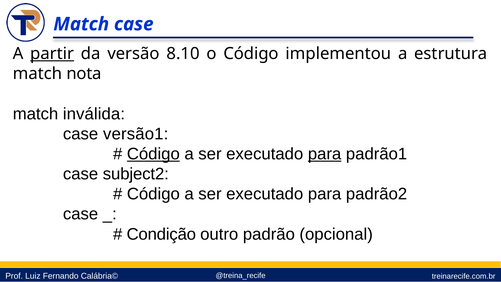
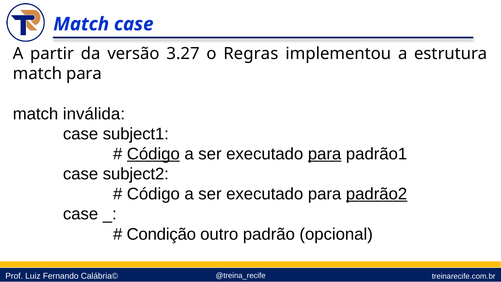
partir underline: present -> none (52, 54)
8.10: 8.10 -> 3.27 (183, 54)
o Código: Código -> Regras (251, 54)
match nota: nota -> para (84, 74)
versão1: versão1 -> subject1 (136, 134)
padrão2 underline: none -> present (377, 194)
